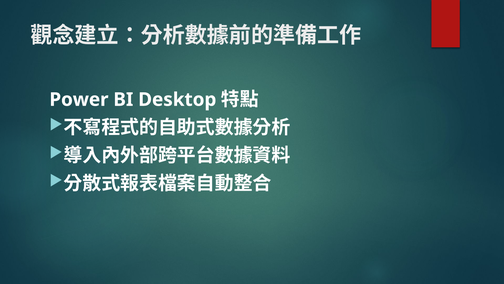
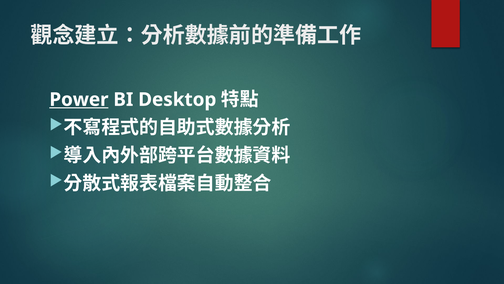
Power underline: none -> present (79, 99)
